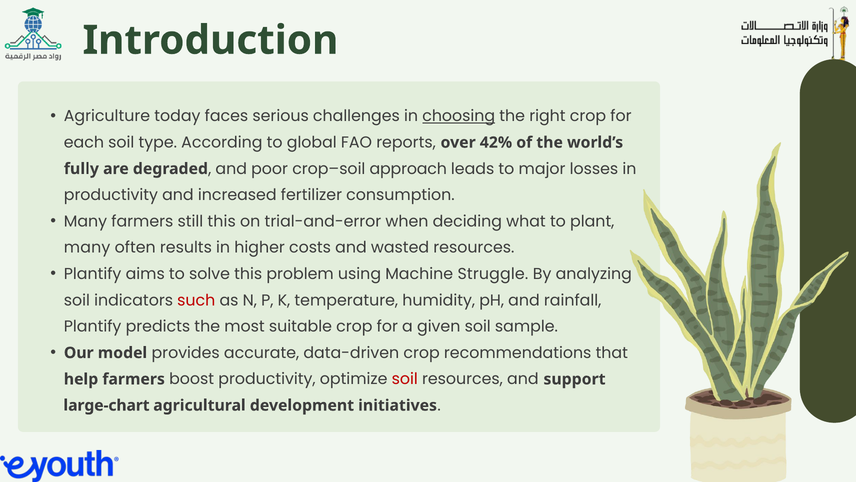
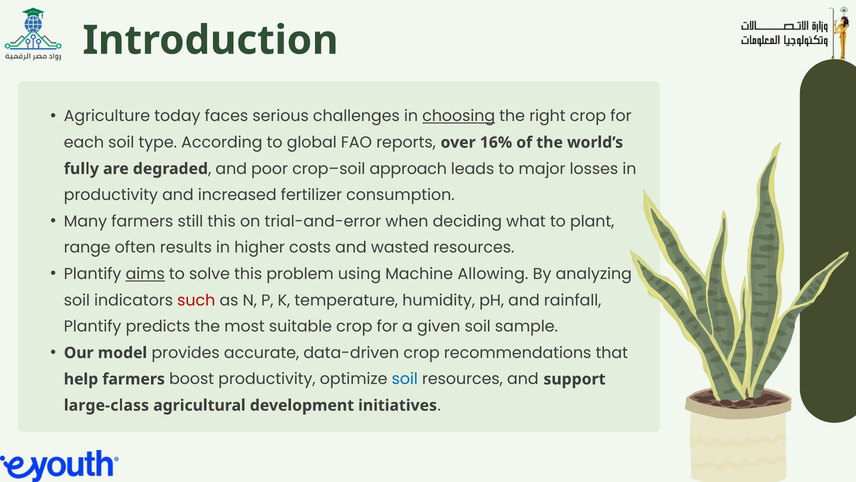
42%: 42% -> 16% (496, 142)
many: many -> range (87, 247)
aims underline: none -> present (145, 274)
Struggle: Struggle -> Allowing (493, 274)
soil colour: red -> blue (405, 379)
large-chart: large-chart -> large-class (106, 405)
